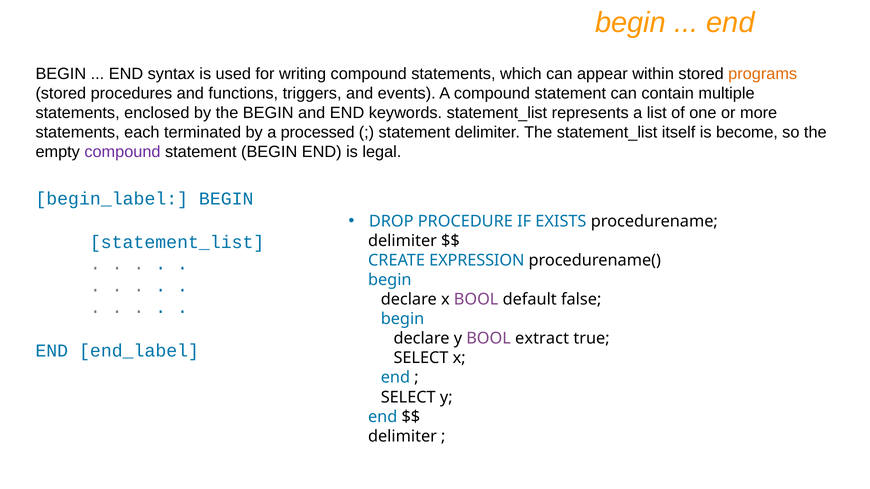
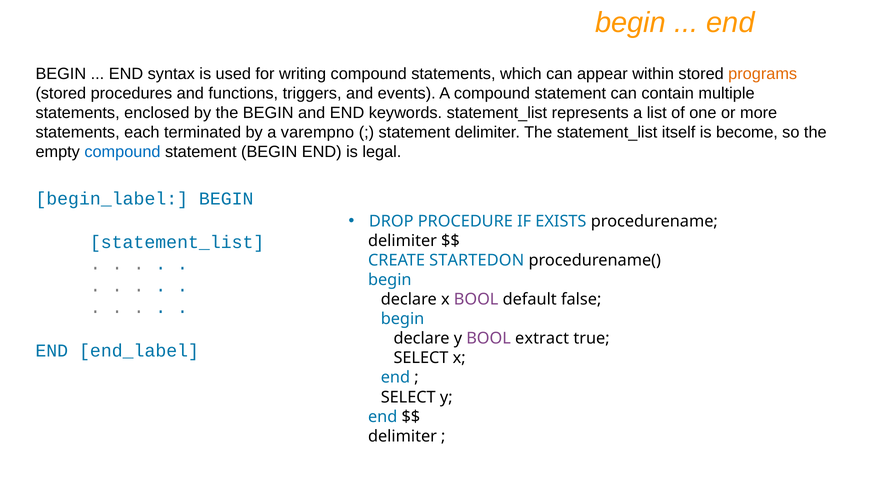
processed: processed -> varempno (318, 133)
compound colour: purple -> blue (122, 152)
EXPRESSION: EXPRESSION -> STARTEDON (477, 260)
